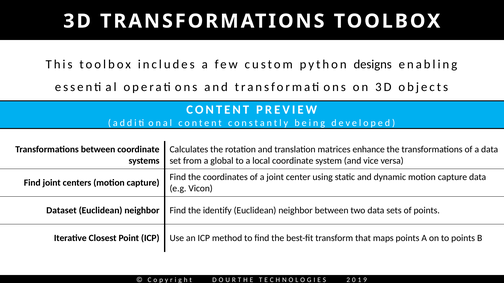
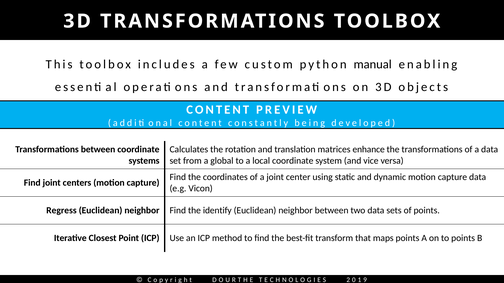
designs: designs -> manual (373, 65)
Dataset: Dataset -> Regress (61, 211)
